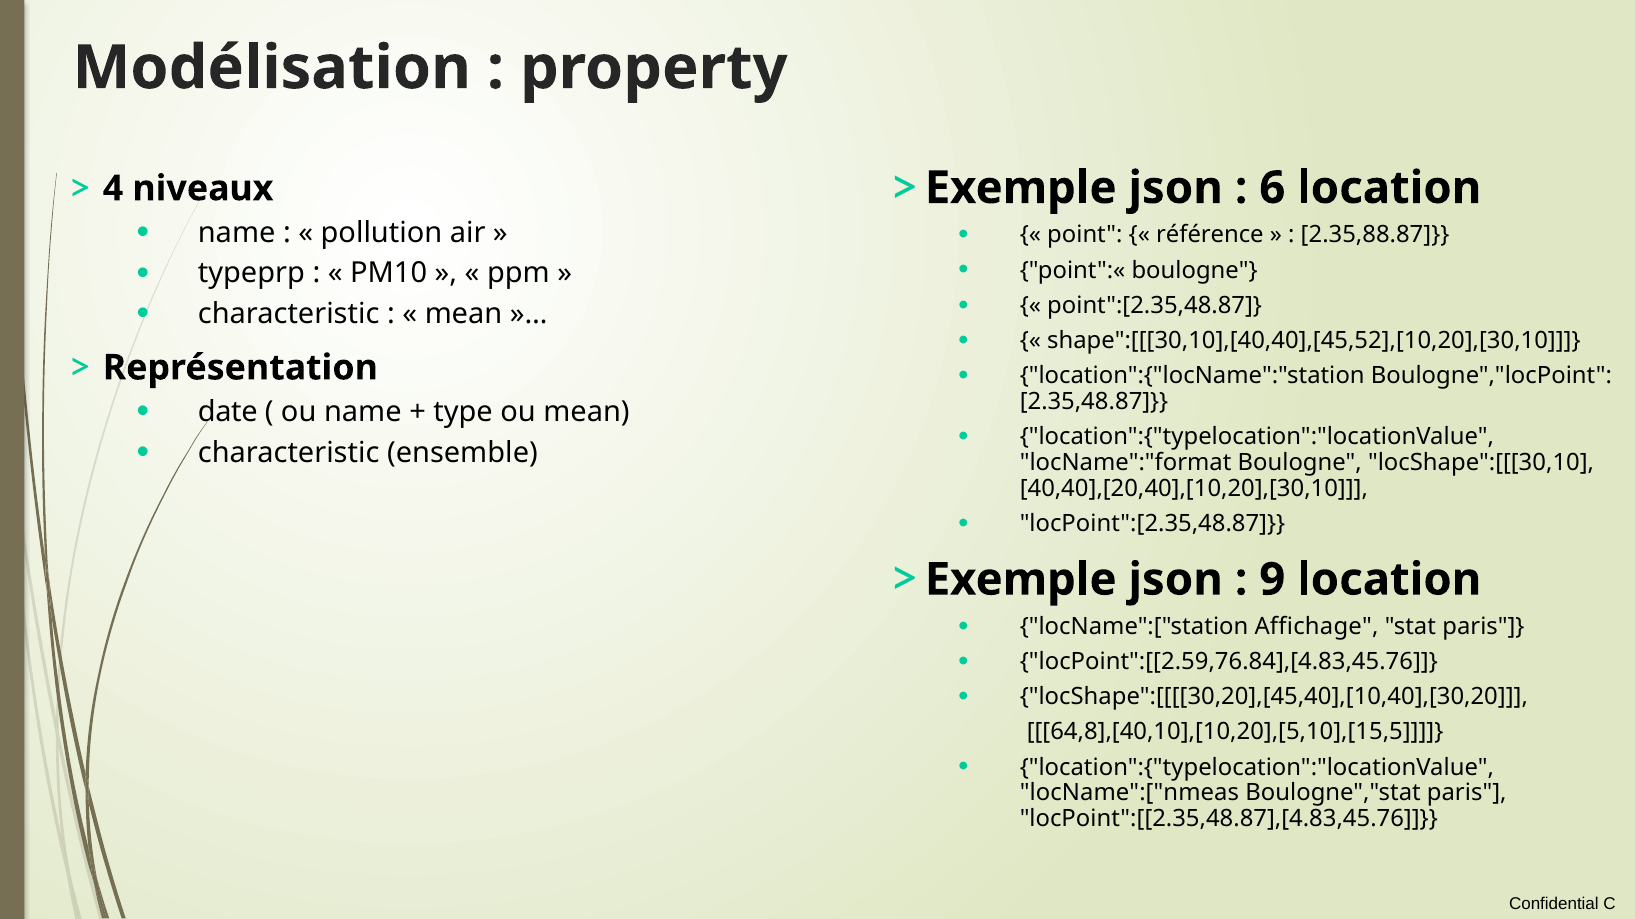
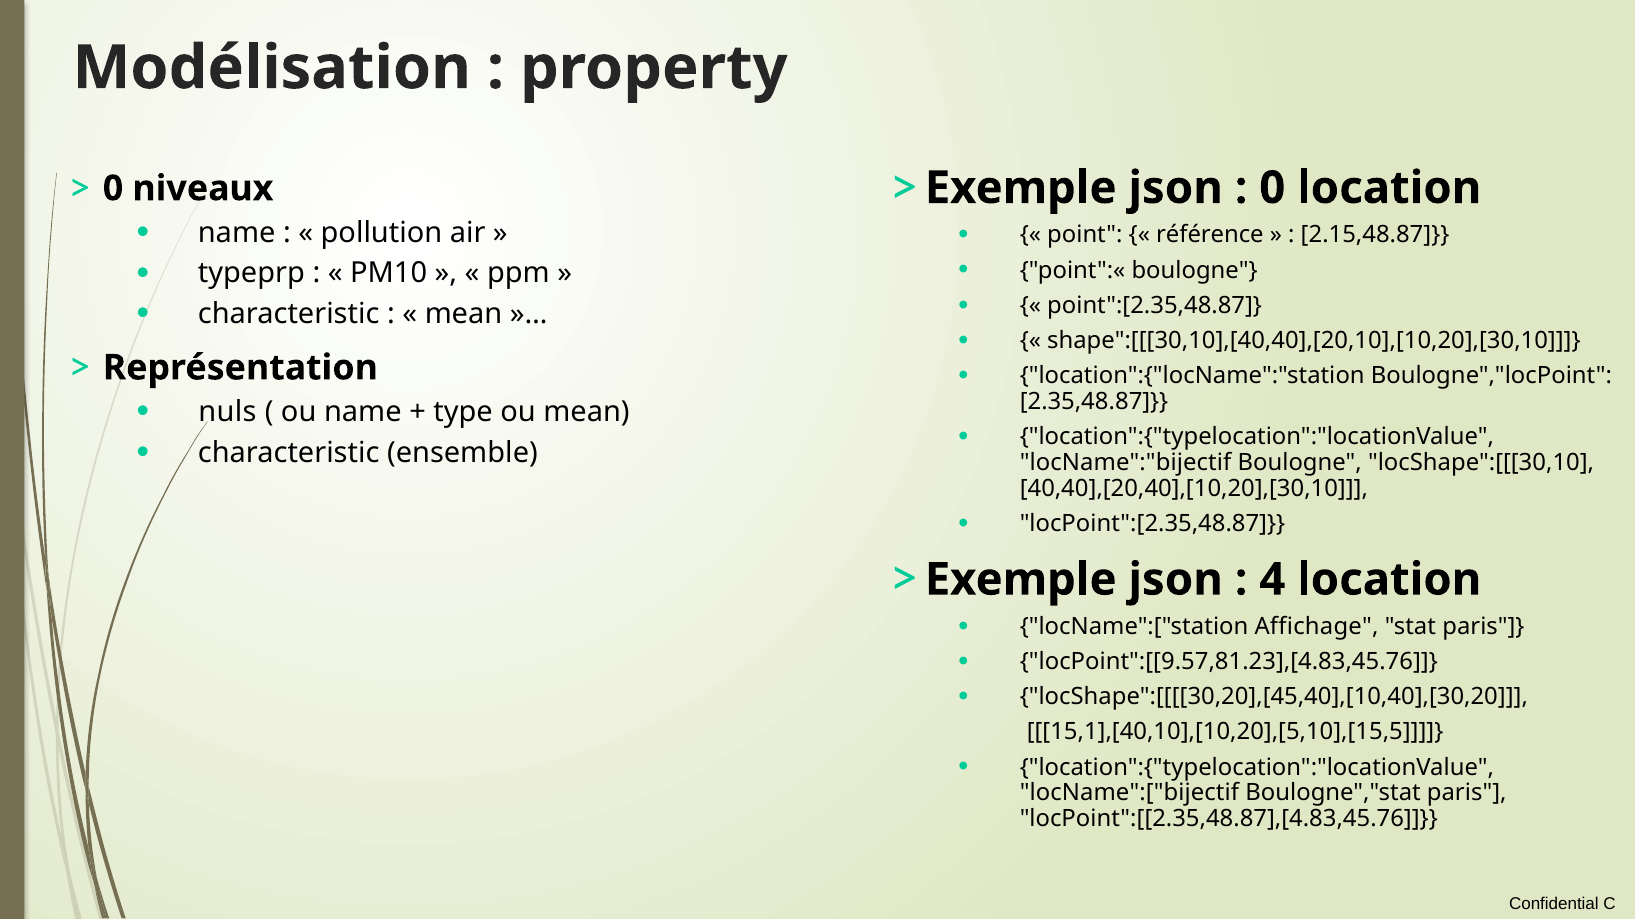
6: 6 -> 0 (1272, 188)
4: 4 -> 0 (113, 189)
2.35,88.87: 2.35,88.87 -> 2.15,48.87 (1375, 235)
shape":[[[30,10],[40,40],[45,52],[10,20],[30,10: shape":[[[30,10],[40,40],[45,52],[10,20],[30,10 -> shape":[[[30,10],[40,40],[20,10],[10,20],[30,10 (1314, 341)
date: date -> nuls (227, 412)
locName":"format: locName":"format -> locName":"bijectif (1126, 463)
9: 9 -> 4 (1272, 580)
locPoint":[[2.59,76.84],[4.83,45.76: locPoint":[[2.59,76.84],[4.83,45.76 -> locPoint":[[9.57,81.23],[4.83,45.76 (1229, 662)
64,8],[40,10],[10,20],[5,10],[15,5: 64,8],[40,10],[10,20],[5,10],[15,5 -> 15,1],[40,10],[10,20],[5,10],[15,5 (1235, 733)
locName":["nmeas: locName":["nmeas -> locName":["bijectif (1129, 794)
